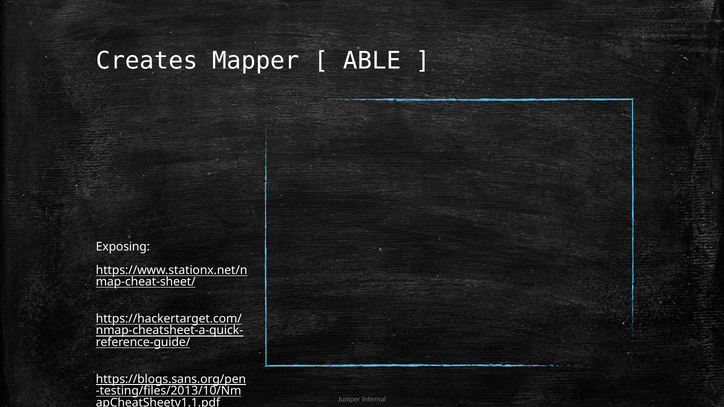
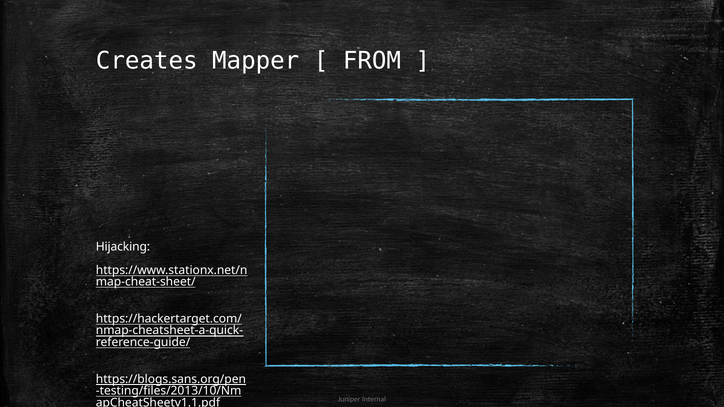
ABLE: ABLE -> FROM (372, 61)
Exposing: Exposing -> Hijacking (123, 247)
